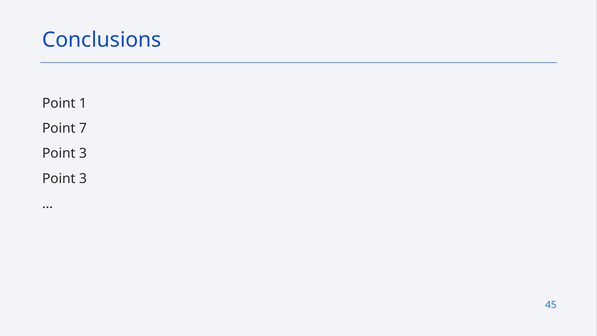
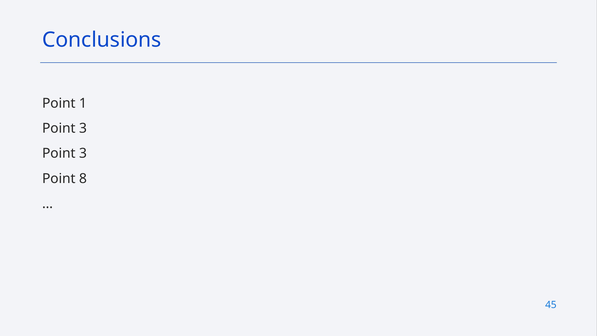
7: 7 -> 3 (83, 128)
3: 3 -> 8 (83, 178)
